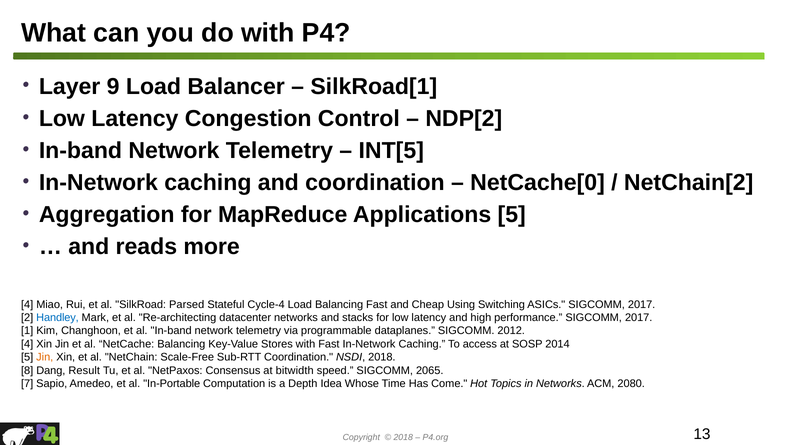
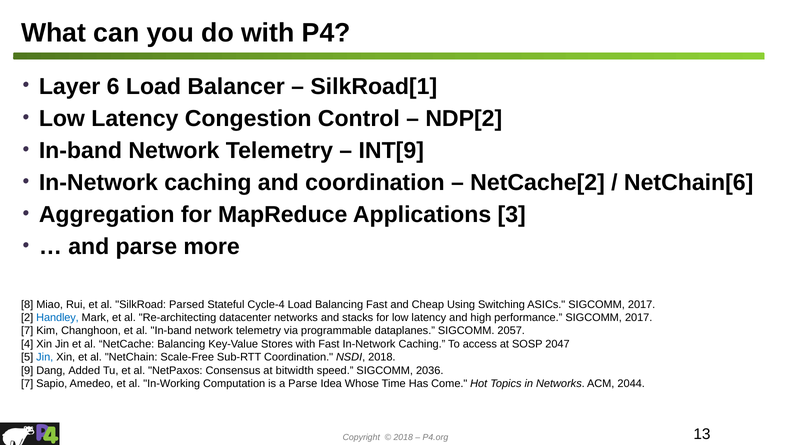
9: 9 -> 6 (113, 86)
INT[5: INT[5 -> INT[9 (391, 151)
NetCache[0: NetCache[0 -> NetCache[2 (538, 183)
NetChain[2: NetChain[2 -> NetChain[6 (689, 183)
Applications 5: 5 -> 3 (512, 215)
and reads: reads -> parse (146, 247)
4: 4 -> 8 (27, 304)
1: 1 -> 7 (27, 331)
2012: 2012 -> 2057 (511, 331)
2014: 2014 -> 2047 (557, 344)
Jin colour: orange -> blue (45, 357)
8: 8 -> 9 (27, 370)
Result: Result -> Added (84, 370)
2065: 2065 -> 2036 (430, 370)
In-Portable: In-Portable -> In-Working (172, 384)
a Depth: Depth -> Parse (303, 384)
2080: 2080 -> 2044 (631, 384)
